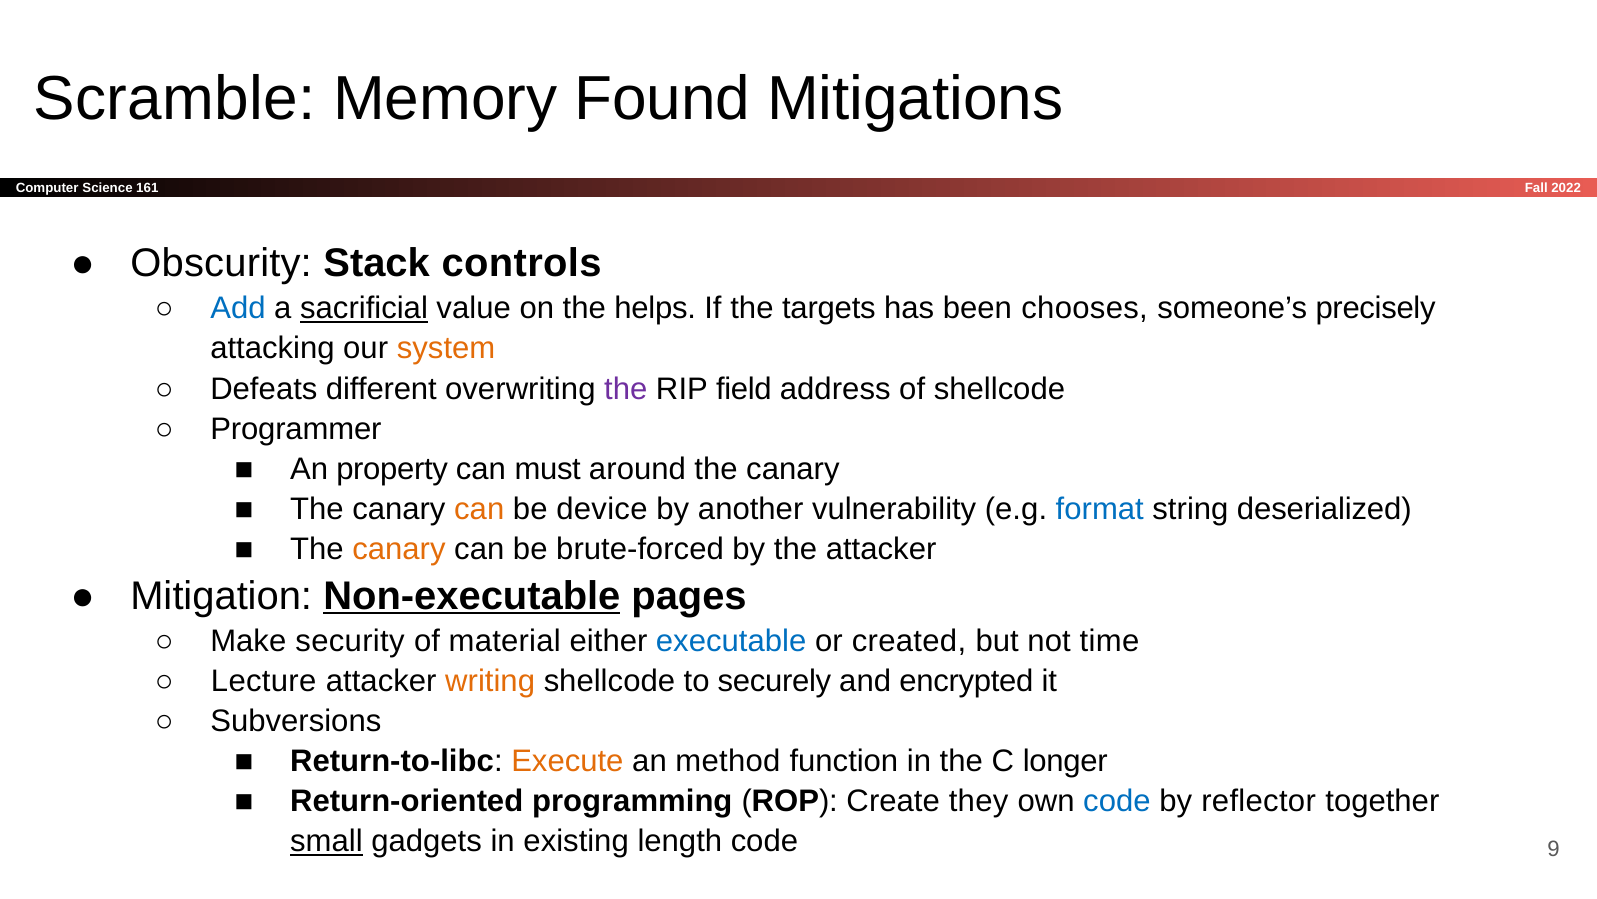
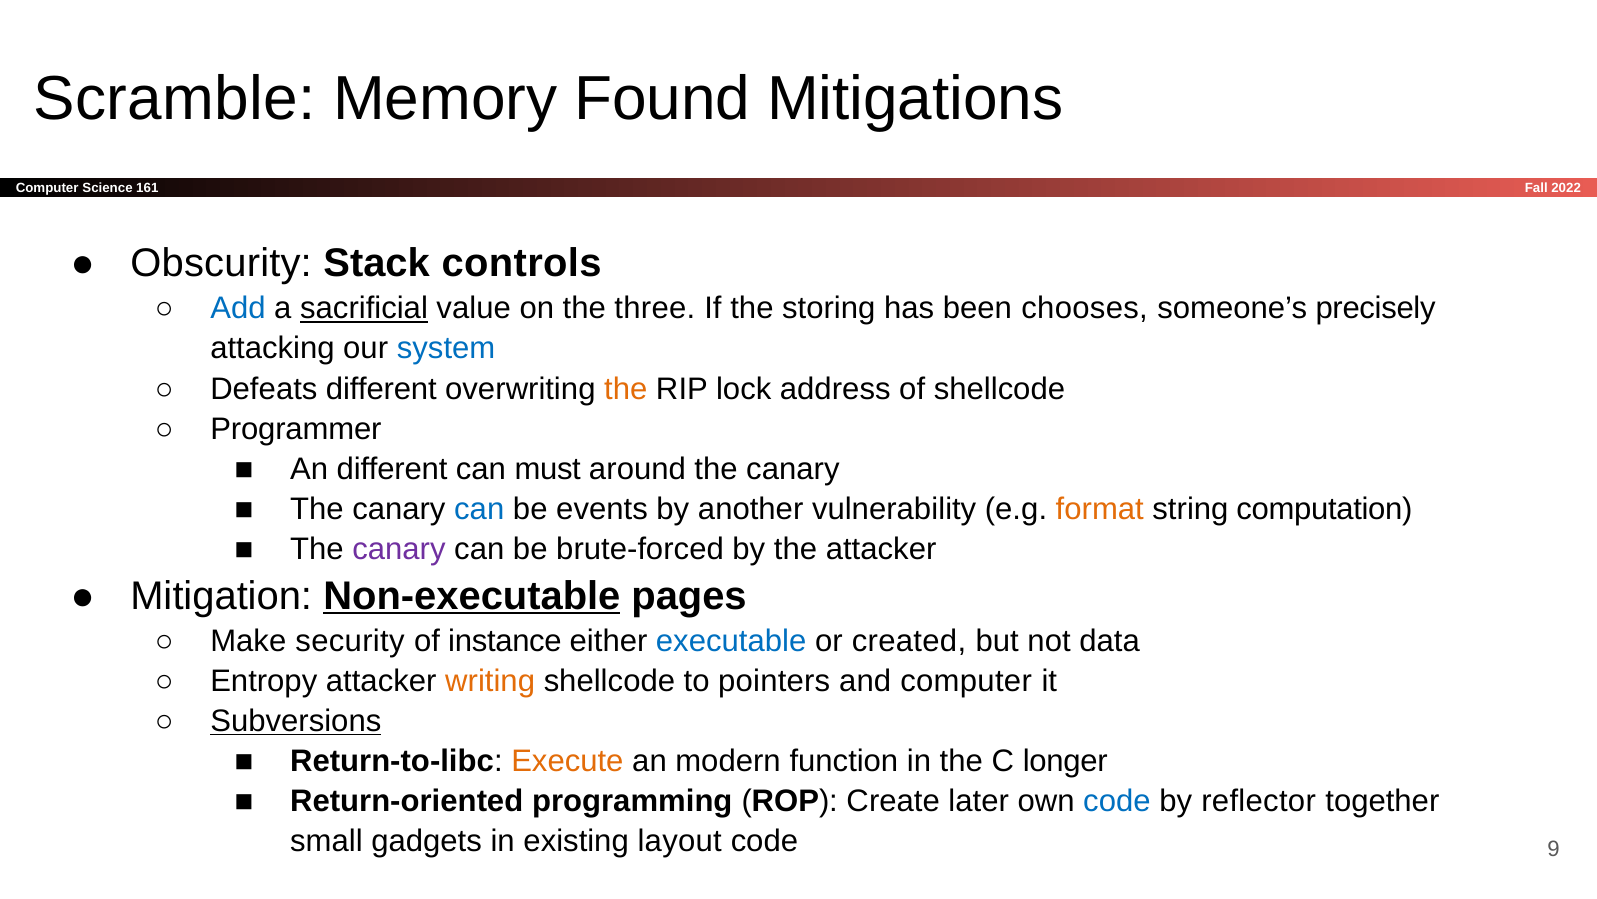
helps: helps -> three (655, 308)
targets: targets -> storing (829, 308)
system colour: orange -> blue (446, 348)
the colour: purple -> orange (626, 388)
field: field -> lock (744, 388)
An property: property -> different (392, 469)
can colour: orange -> blue (479, 509)
device: device -> events (602, 509)
format colour: blue -> orange (1100, 509)
deserialized: deserialized -> computation (1324, 509)
canary colour: orange -> purple (399, 549)
material: material -> instance (505, 640)
time: time -> data (1110, 640)
Lecture: Lecture -> Entropy (264, 681)
securely: securely -> pointers (774, 681)
and encrypted: encrypted -> computer (966, 681)
Subversions underline: none -> present (296, 721)
method: method -> modern (728, 761)
they: they -> later (979, 801)
small underline: present -> none (326, 841)
length: length -> layout (680, 841)
